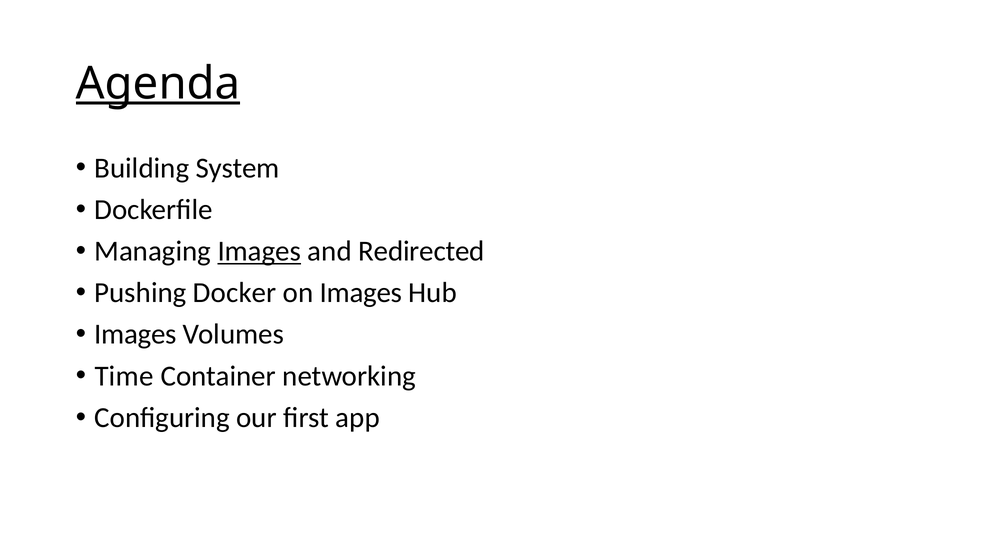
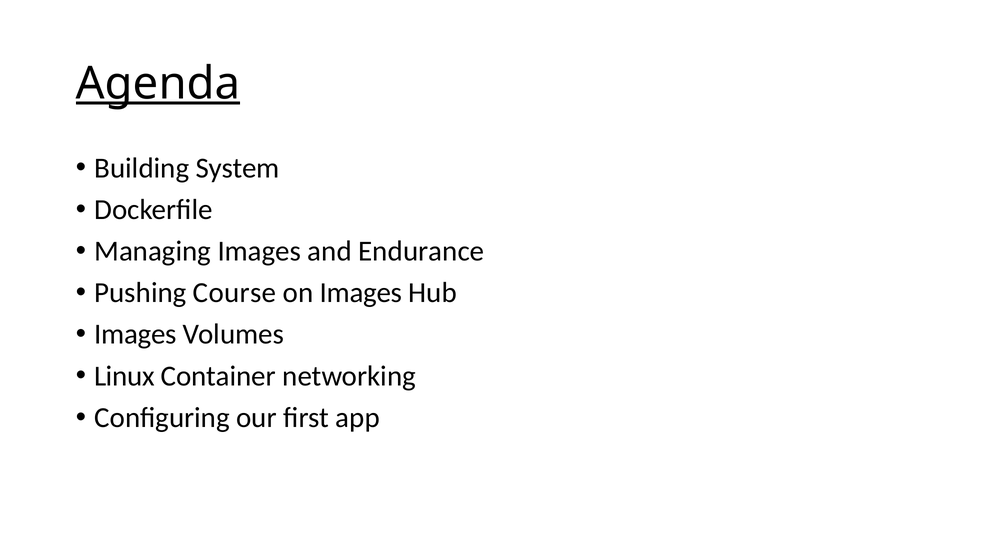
Images underline: present -> none (259, 251)
Redirected: Redirected -> Endurance (421, 251)
Docker: Docker -> Course (235, 293)
Time: Time -> Linux (124, 376)
